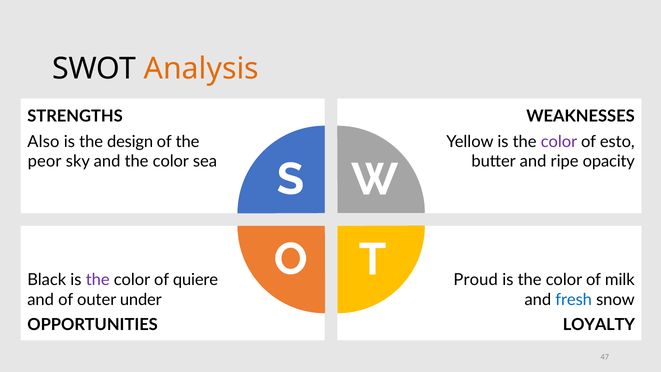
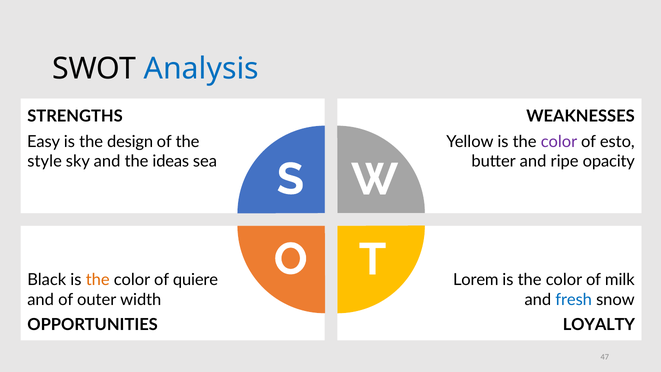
Analysis colour: orange -> blue (201, 69)
Also: Also -> Easy (44, 142)
peor: peor -> style (45, 161)
and the color: color -> ideas (171, 161)
the colour: purple -> orange (98, 280)
Proud: Proud -> Lorem (476, 280)
under: under -> width (141, 299)
